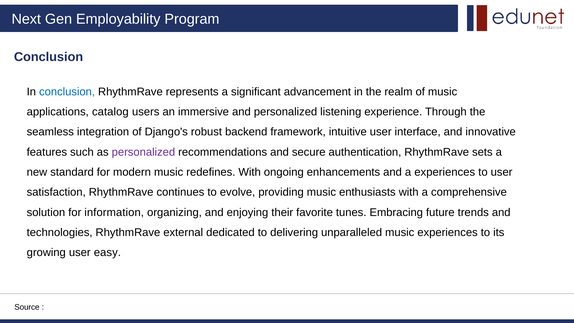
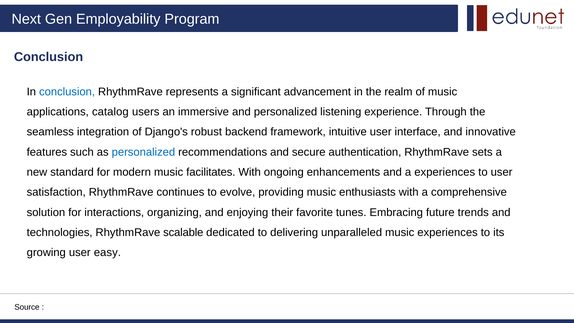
personalized colour: purple -> blue (143, 152)
redefines: redefines -> facilitates (211, 172)
information: information -> interactions (114, 212)
external: external -> scalable (183, 232)
